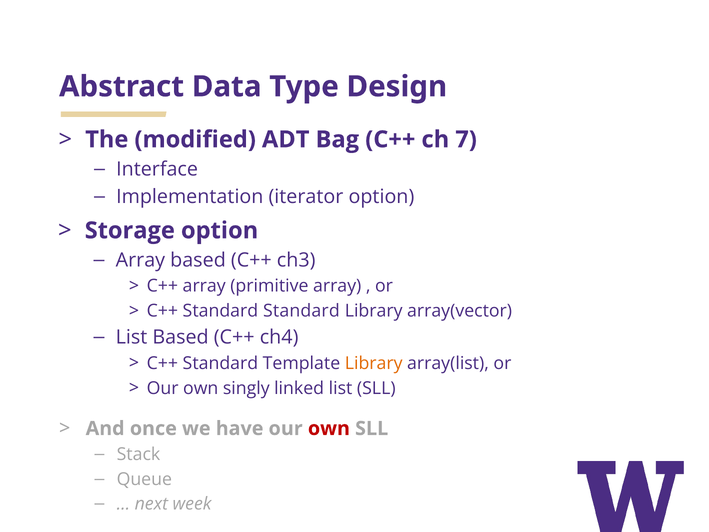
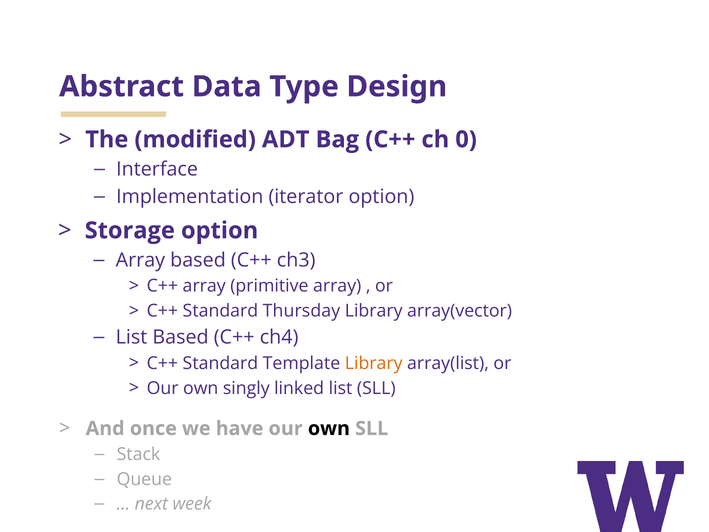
7: 7 -> 0 (466, 139)
Standard Standard: Standard -> Thursday (301, 311)
own colour: red -> black (329, 428)
